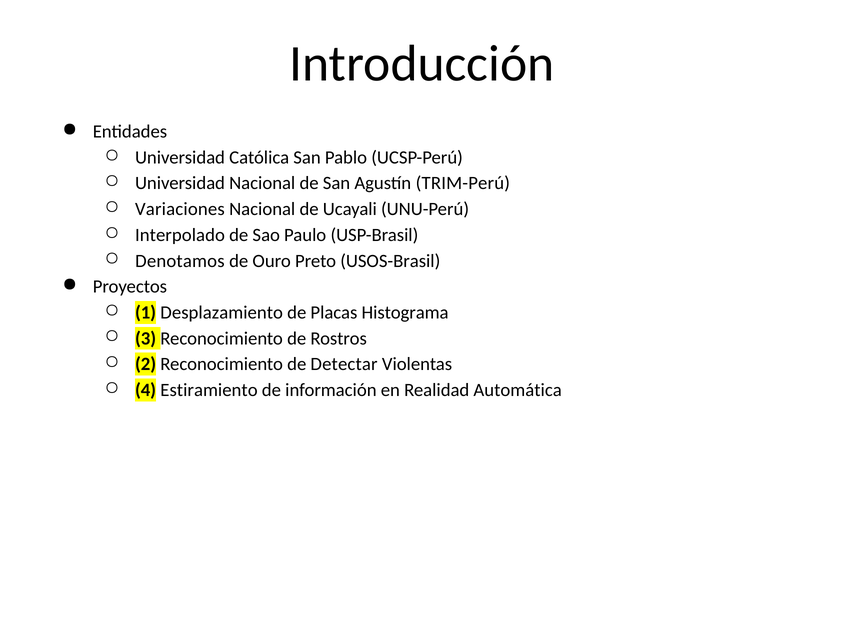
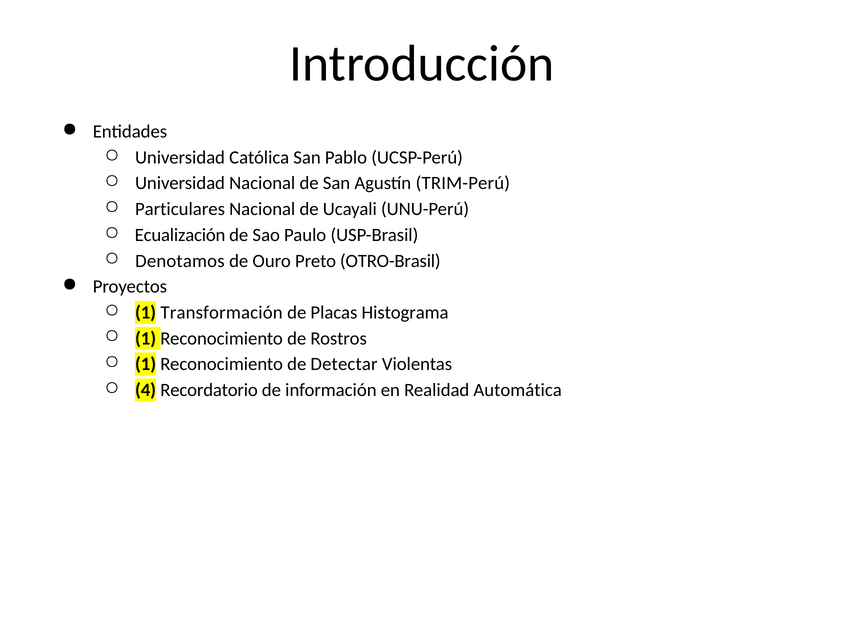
Variaciones: Variaciones -> Particulares (180, 209)
Interpolado: Interpolado -> Ecualización (180, 235)
USOS-Brasil: USOS-Brasil -> OTRO-Brasil (390, 261)
Desplazamiento: Desplazamiento -> Transformación (222, 313)
3: 3 -> 1 (146, 338)
2: 2 -> 1 (146, 364)
Estiramiento: Estiramiento -> Recordatorio (209, 390)
